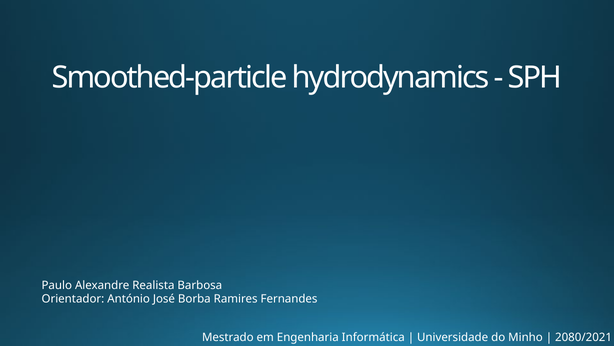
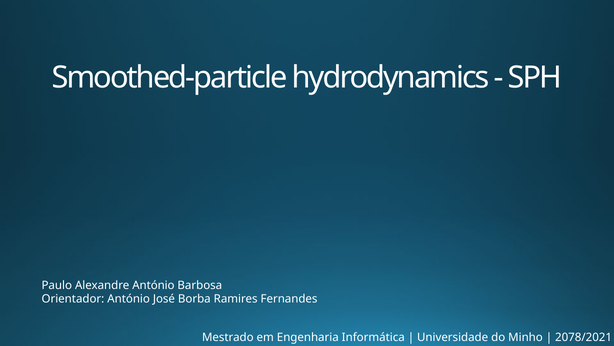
Alexandre Realista: Realista -> António (153, 285)
2080/2021: 2080/2021 -> 2078/2021 (584, 337)
